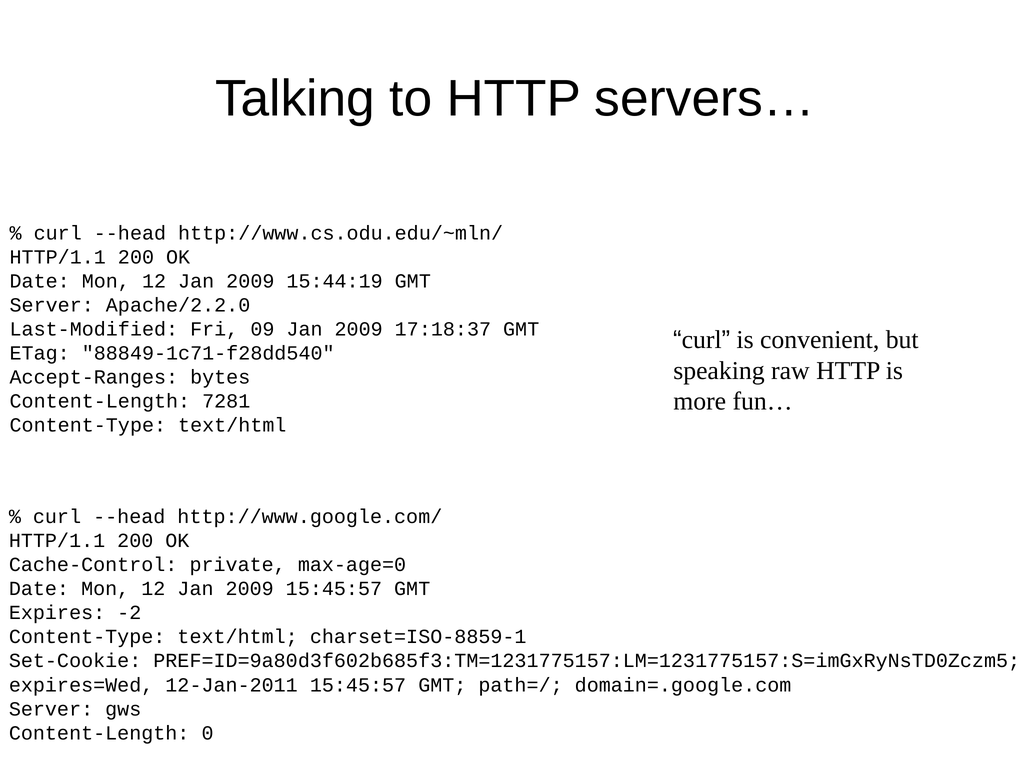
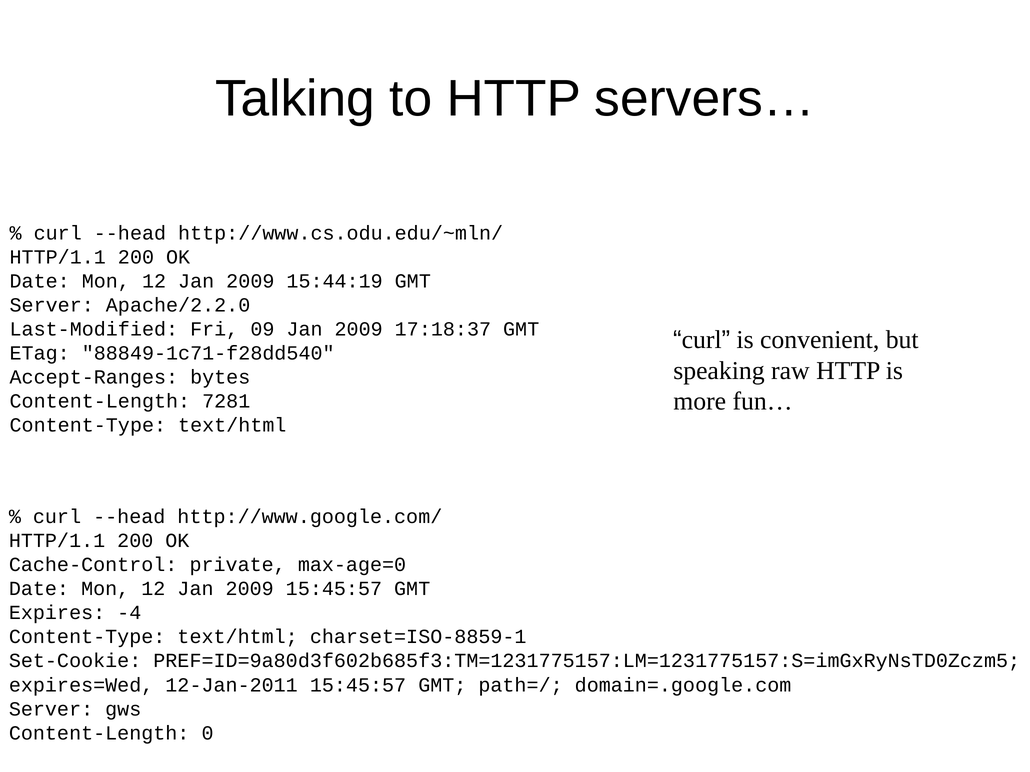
-2: -2 -> -4 (129, 613)
